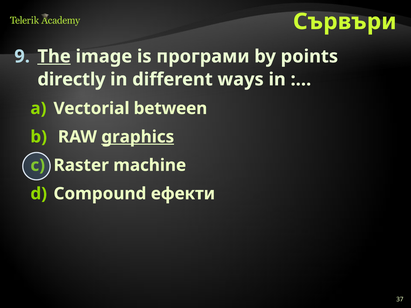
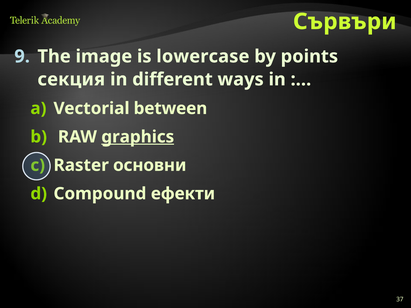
The underline: present -> none (54, 56)
програми: програми -> lowercase (203, 56)
directly: directly -> секция (71, 79)
machine: machine -> основни (150, 165)
